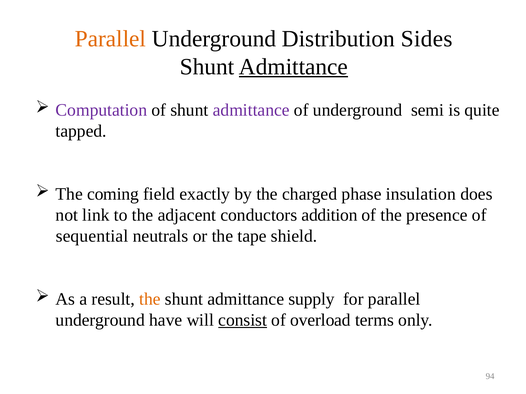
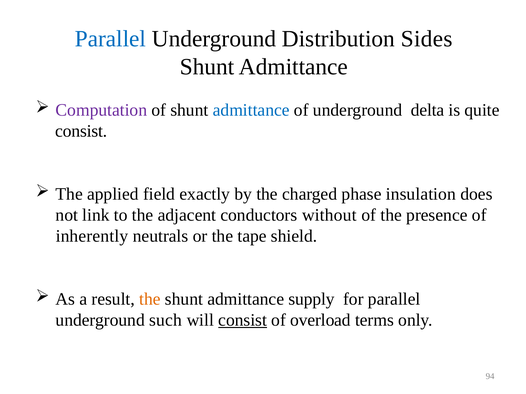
Parallel colour: orange -> blue (110, 39)
Admittance underline: present -> none (293, 67)
admittance colour: purple -> blue (251, 110)
semi: semi -> delta (428, 110)
tapped: tapped -> consist (81, 131)
coming: coming -> applied (113, 194)
addition: addition -> without (329, 215)
sequential: sequential -> inherently (92, 236)
have: have -> such (166, 320)
